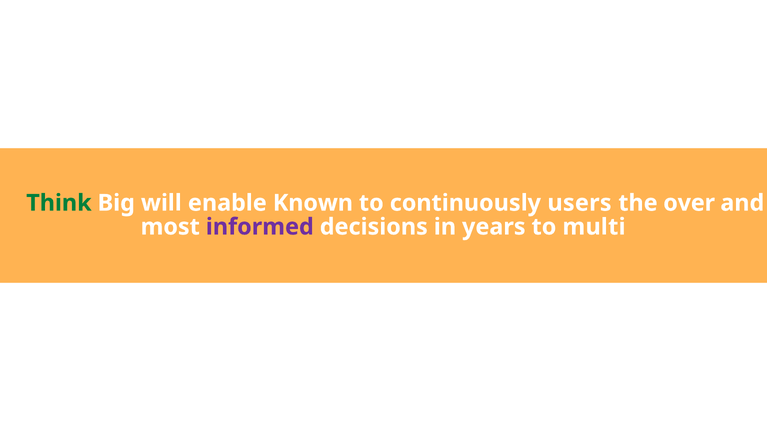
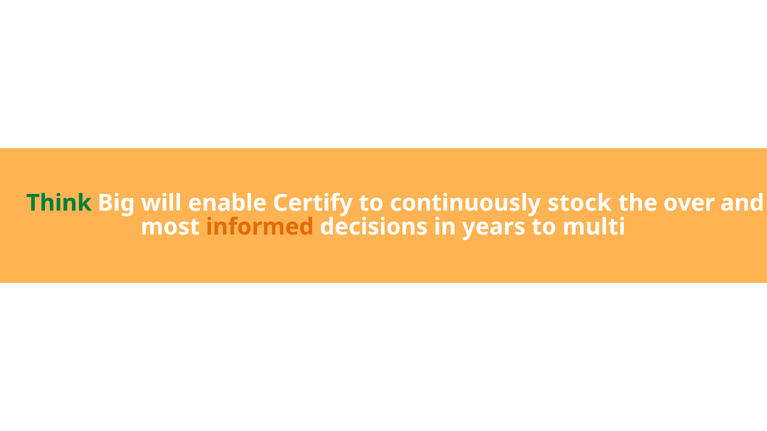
Known: Known -> Certify (313, 203)
users: users -> stock (580, 203)
informed colour: purple -> orange (260, 227)
